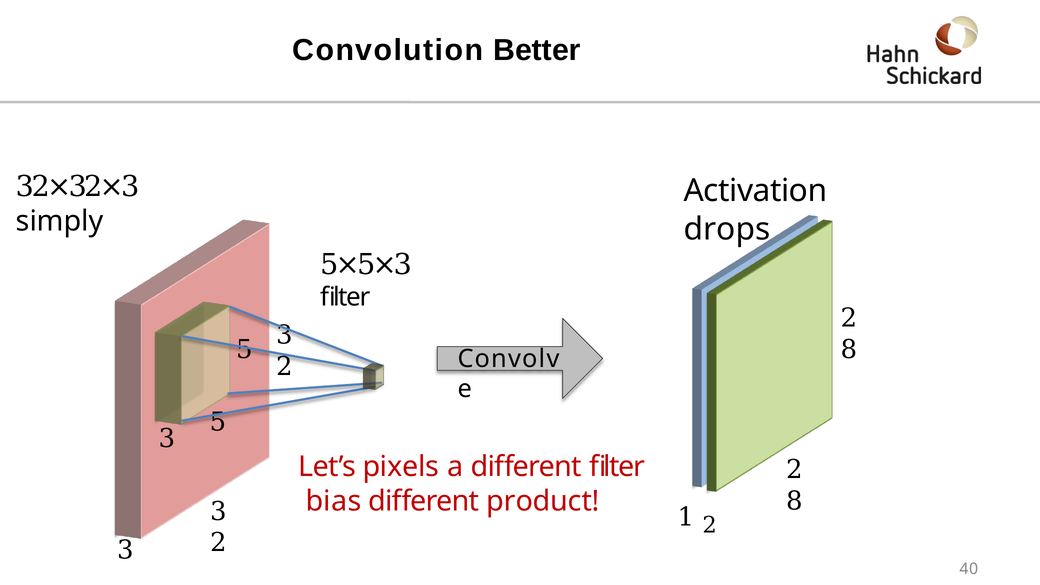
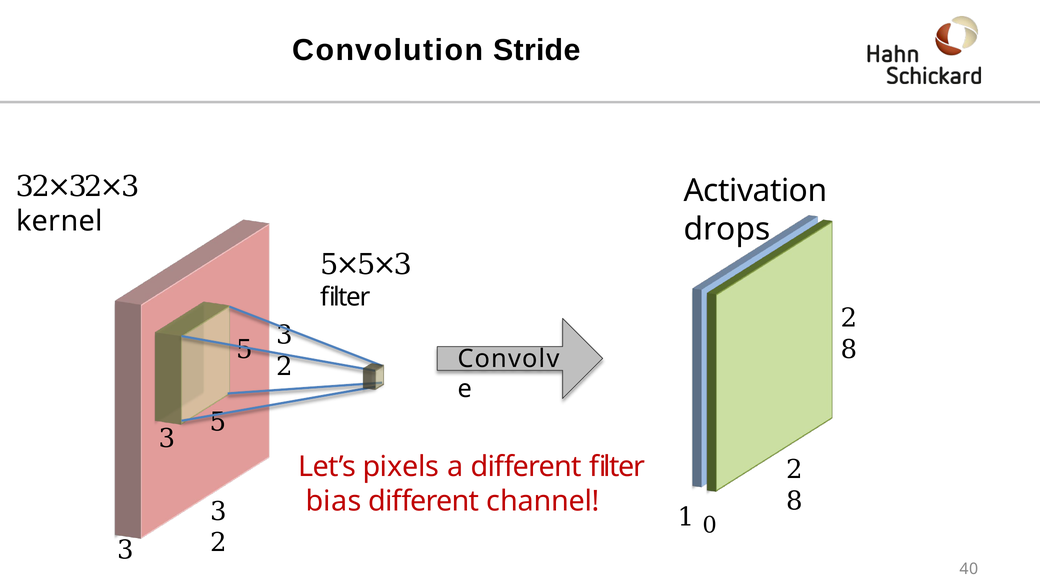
Better: Better -> Stride (537, 50)
simply: simply -> kernel (59, 221)
product: product -> channel (543, 501)
1 2: 2 -> 0 (710, 525)
